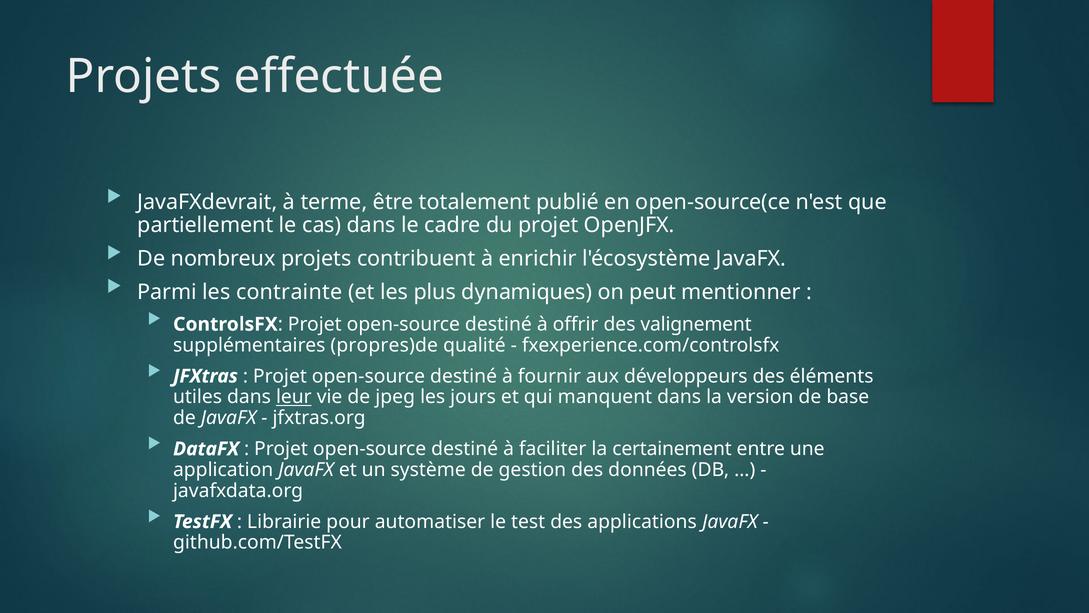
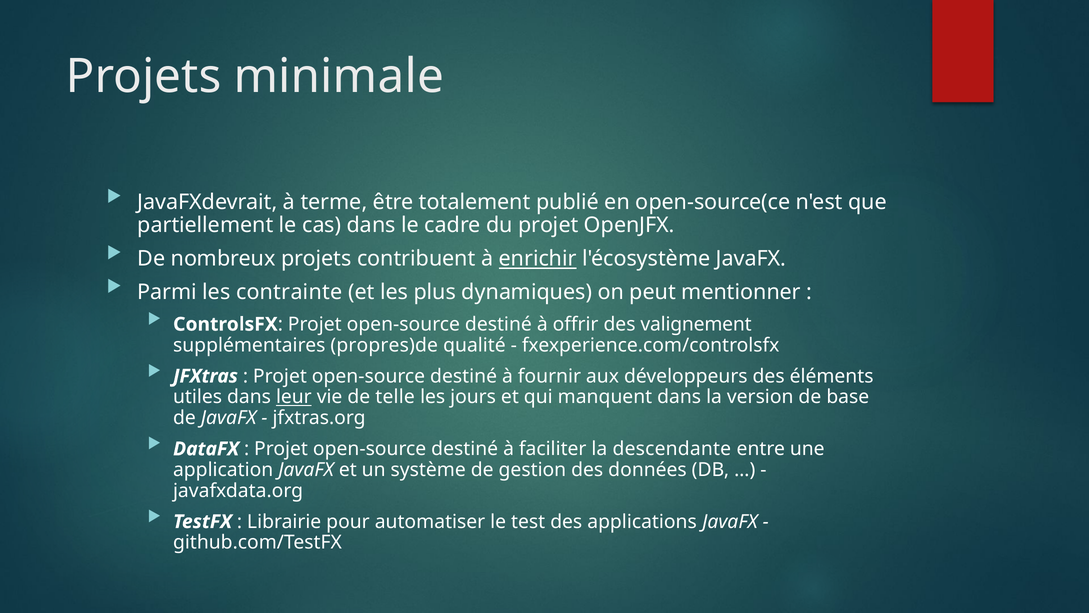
effectuée: effectuée -> minimale (339, 76)
enrichir underline: none -> present (538, 259)
jpeg: jpeg -> telle (395, 397)
certainement: certainement -> descendante (672, 449)
